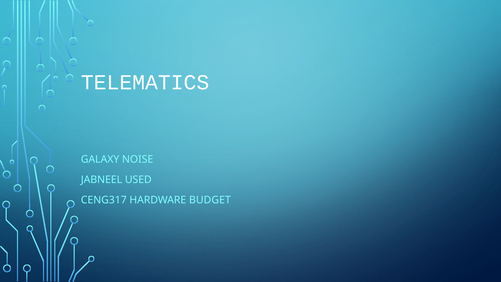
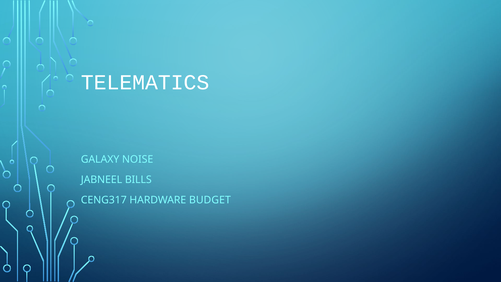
USED: USED -> BILLS (138, 180)
